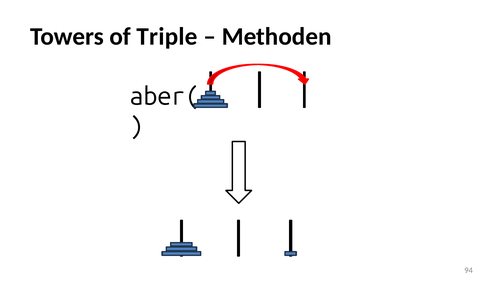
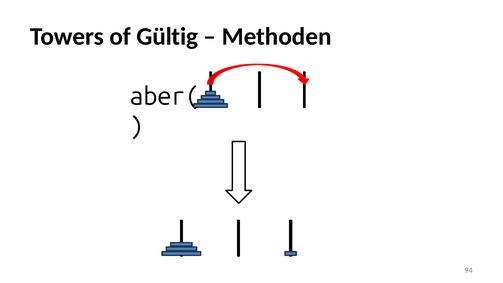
Triple: Triple -> Gültig (167, 37)
